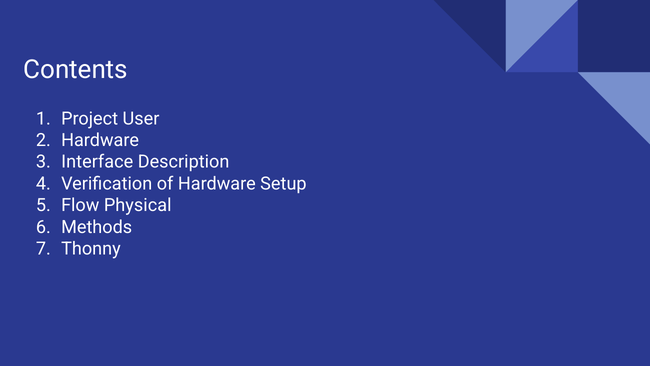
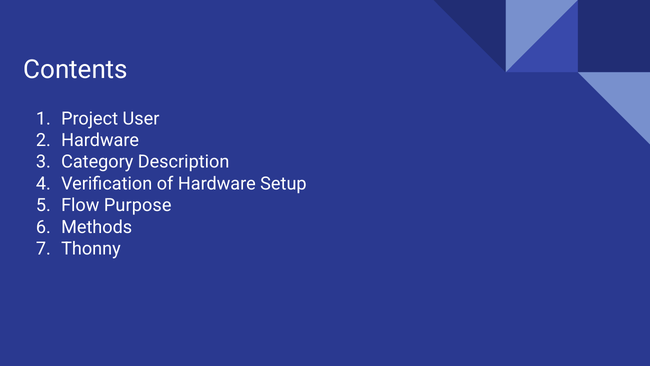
Interface: Interface -> Category (97, 162)
Physical: Physical -> Purpose (138, 205)
